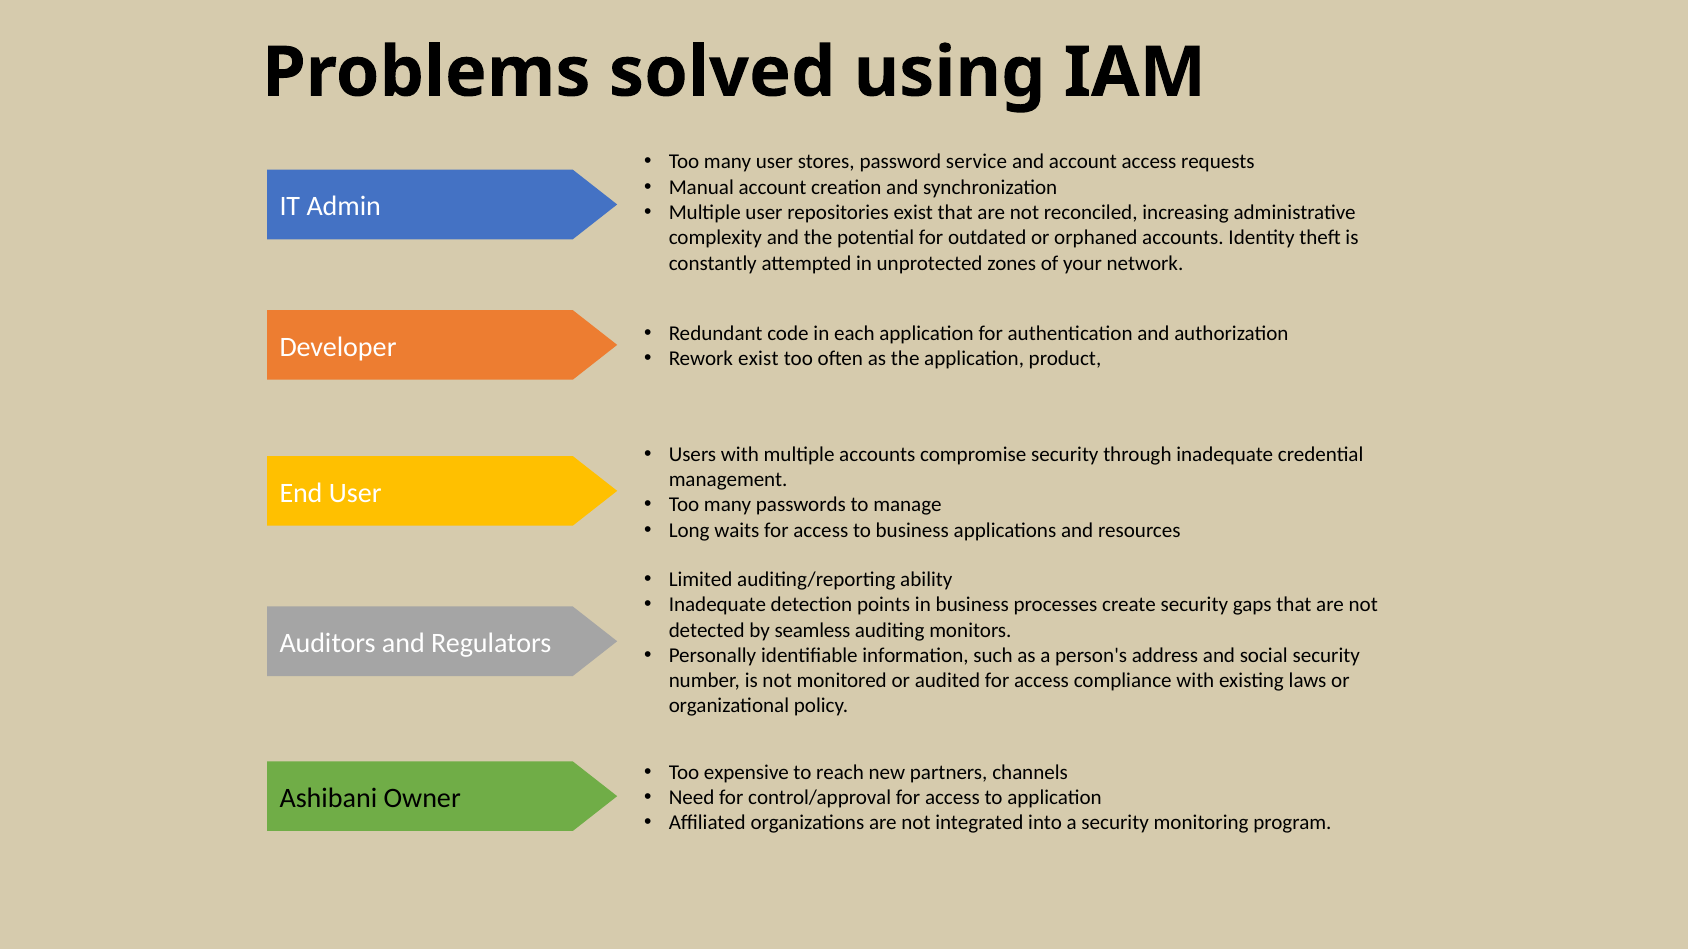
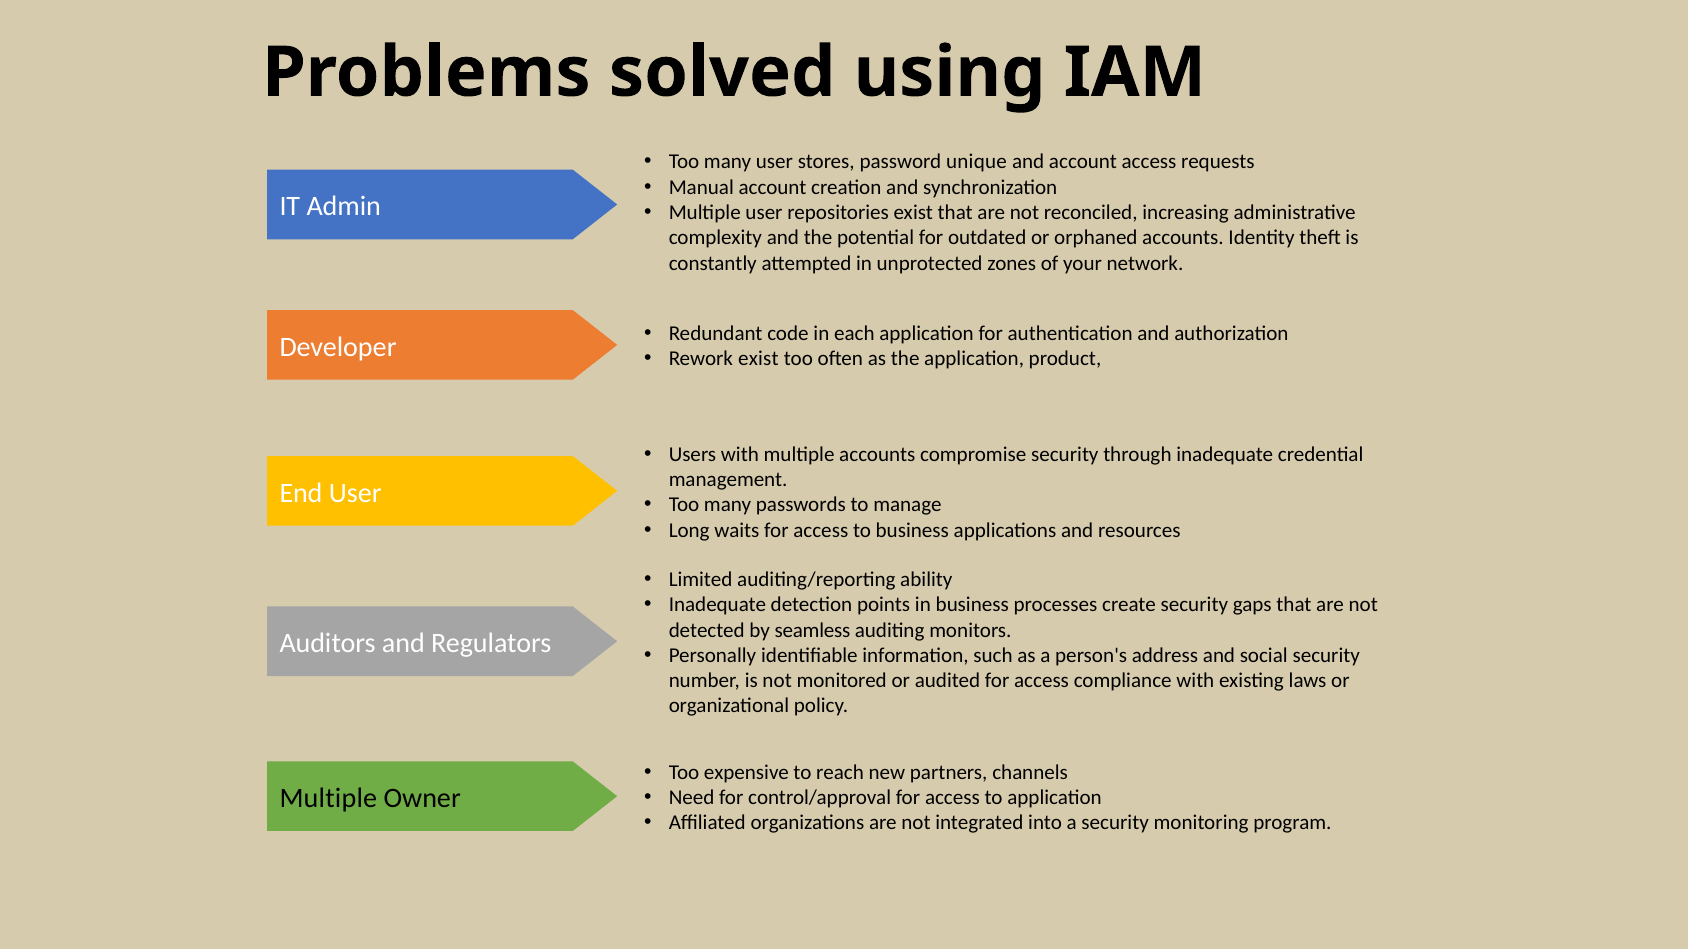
service: service -> unique (976, 162)
Ashibani: Ashibani -> Multiple (328, 799)
